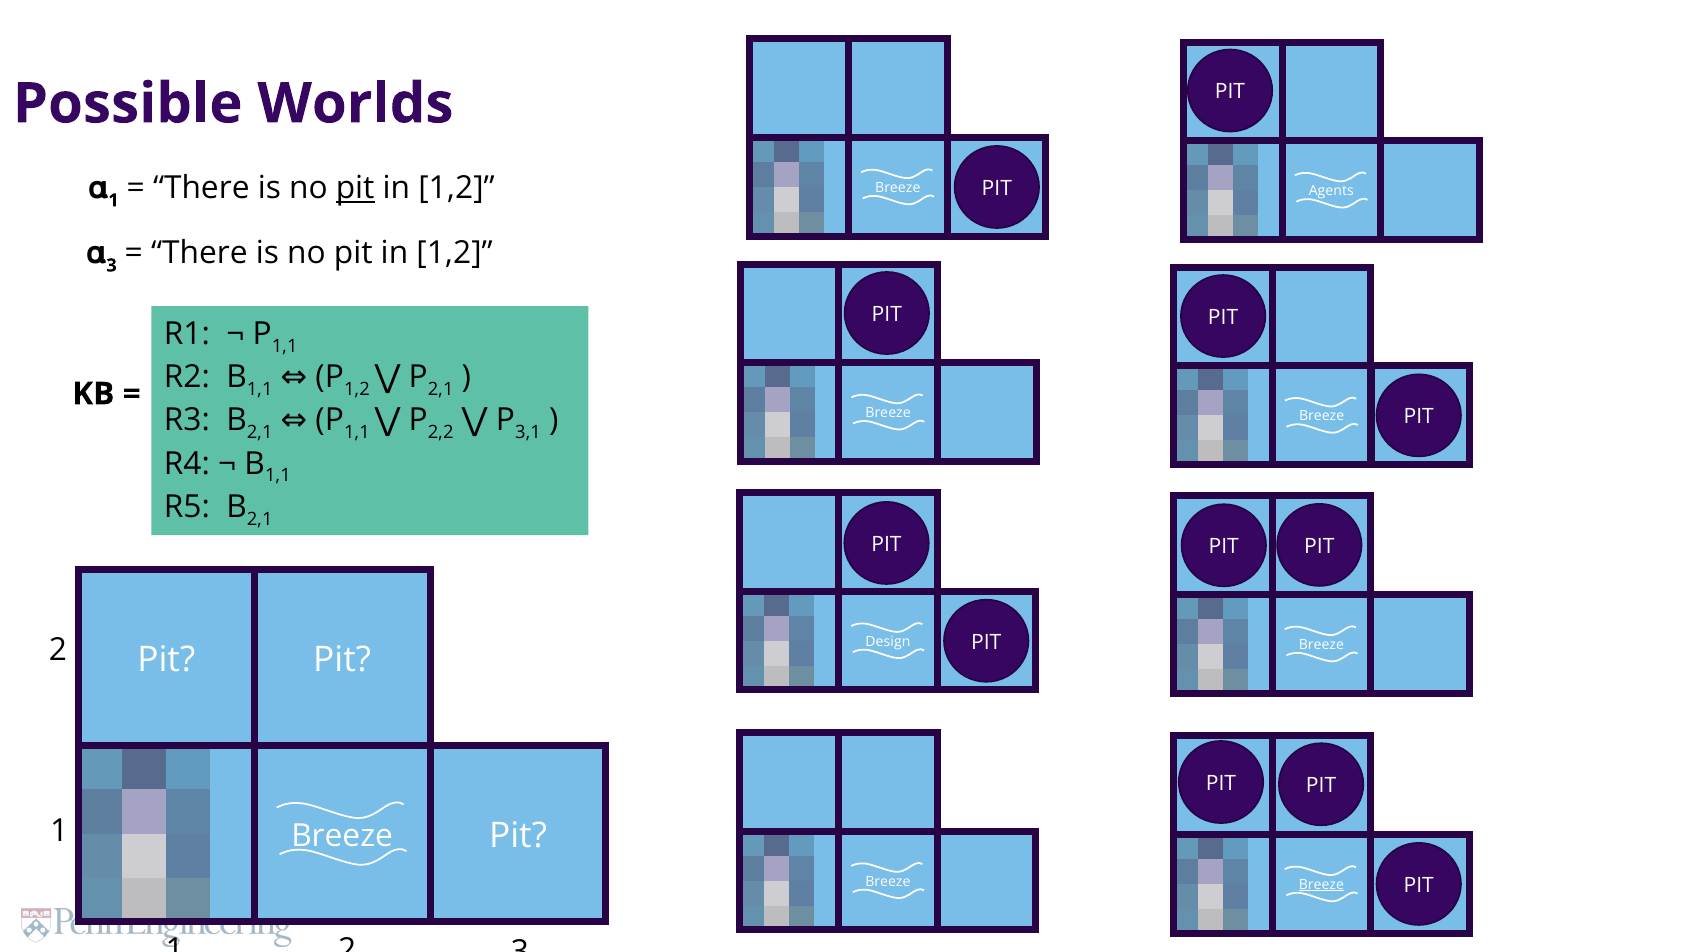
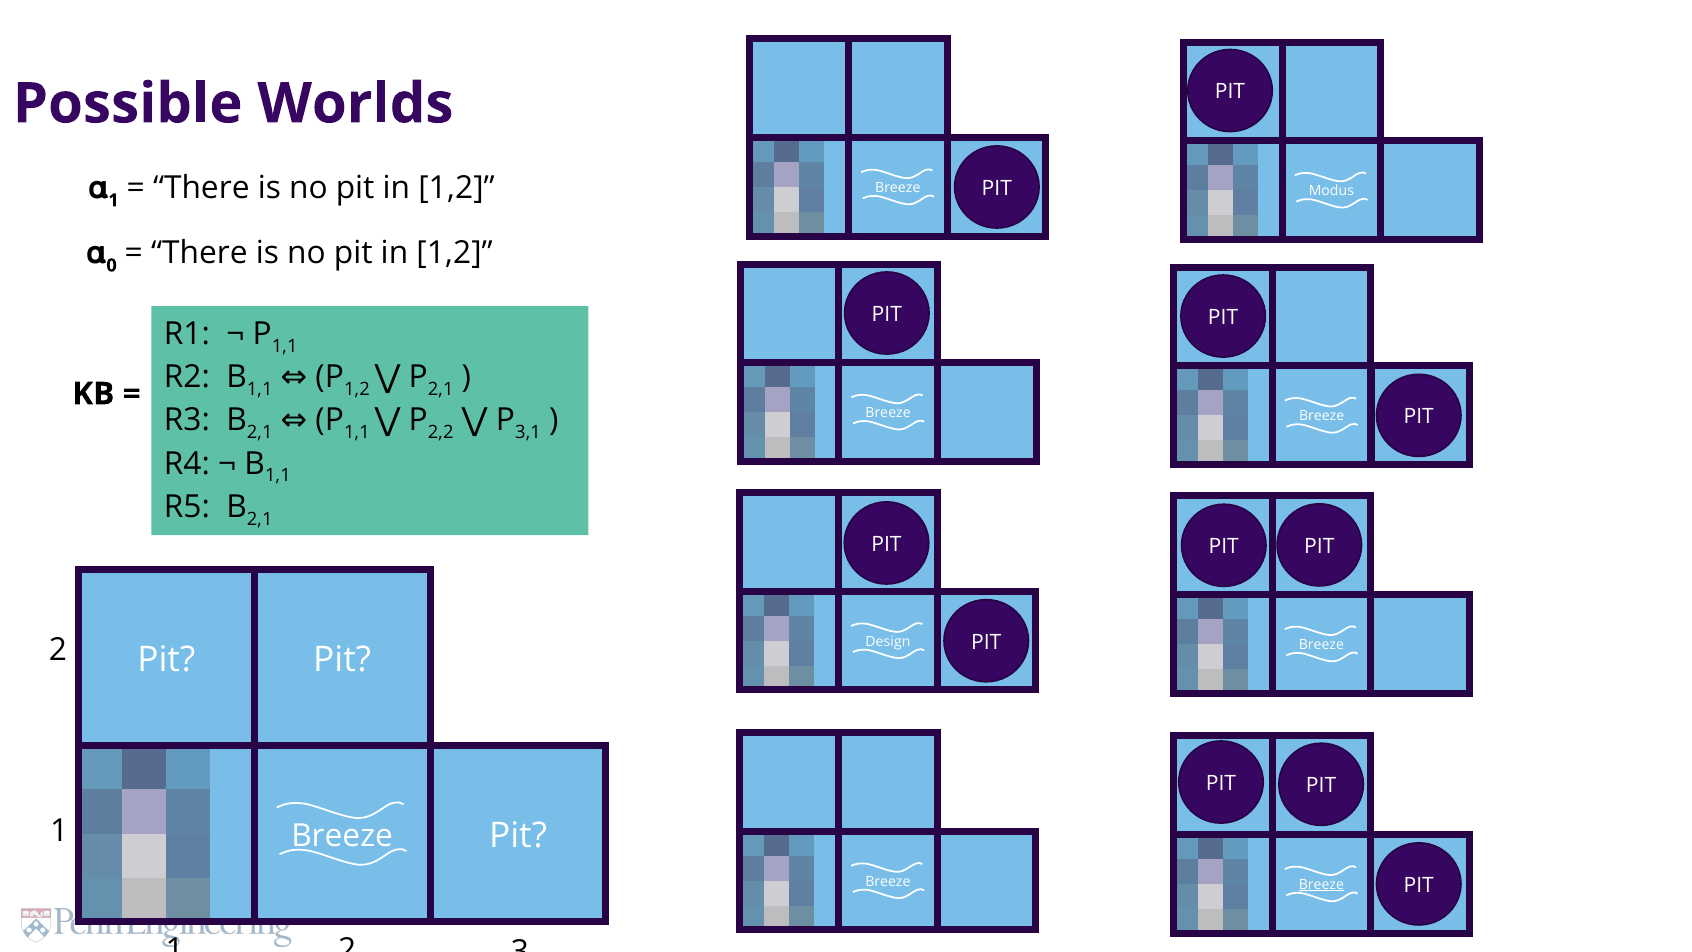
pit underline: present -> none (355, 188)
Agents: Agents -> Modus (1331, 191)
3: 3 -> 0 (112, 265)
